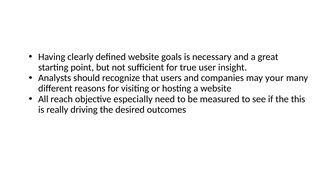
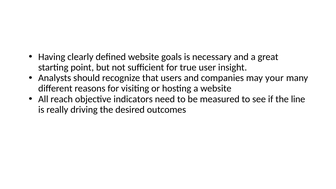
especially: especially -> indicators (133, 99)
this: this -> line (298, 99)
